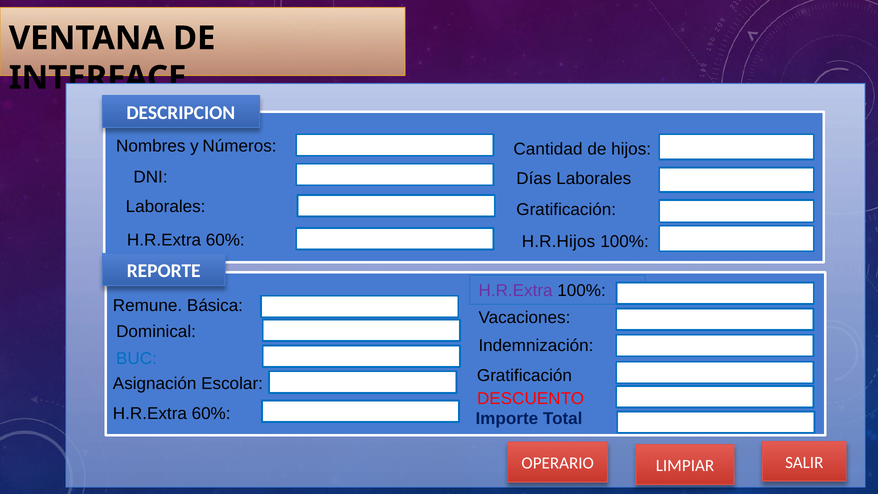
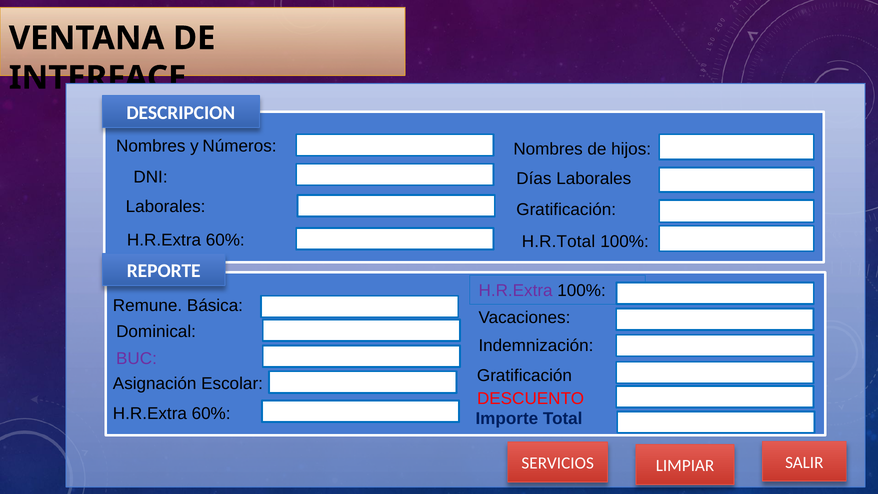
Cantidad: Cantidad -> Nombres (548, 149)
H.R.Hijos: H.R.Hijos -> H.R.Total (558, 241)
BUC colour: blue -> purple (136, 358)
OPERARIO: OPERARIO -> SERVICIOS (558, 463)
